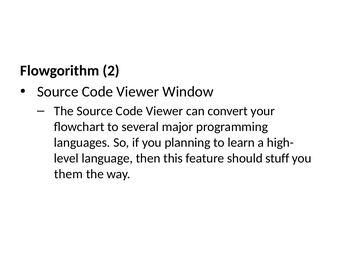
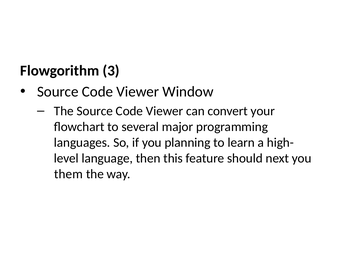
2: 2 -> 3 (111, 71)
stuff: stuff -> next (277, 158)
